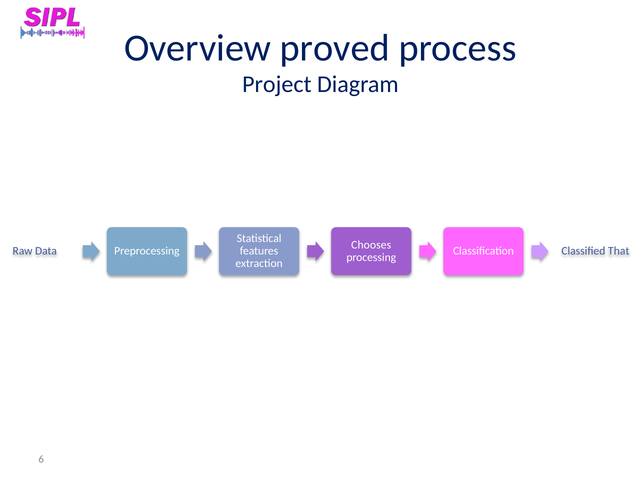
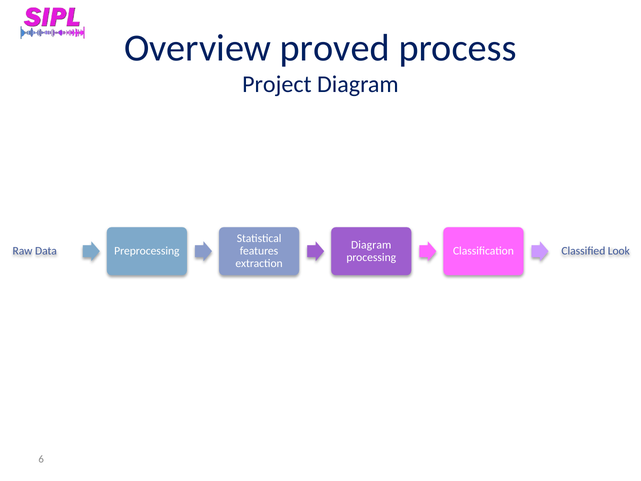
Chooses: Chooses -> Diagram (371, 245)
That: That -> Look (619, 251)
